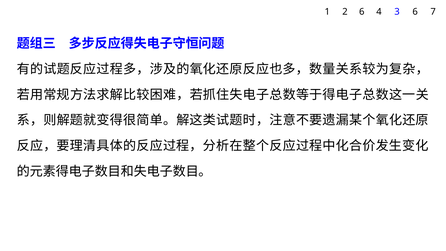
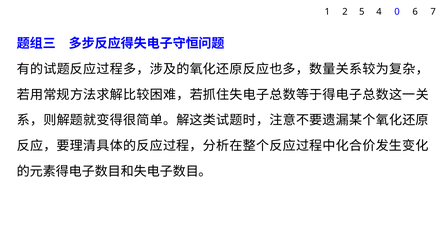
2 6: 6 -> 5 (362, 12)
3: 3 -> 0 (397, 12)
